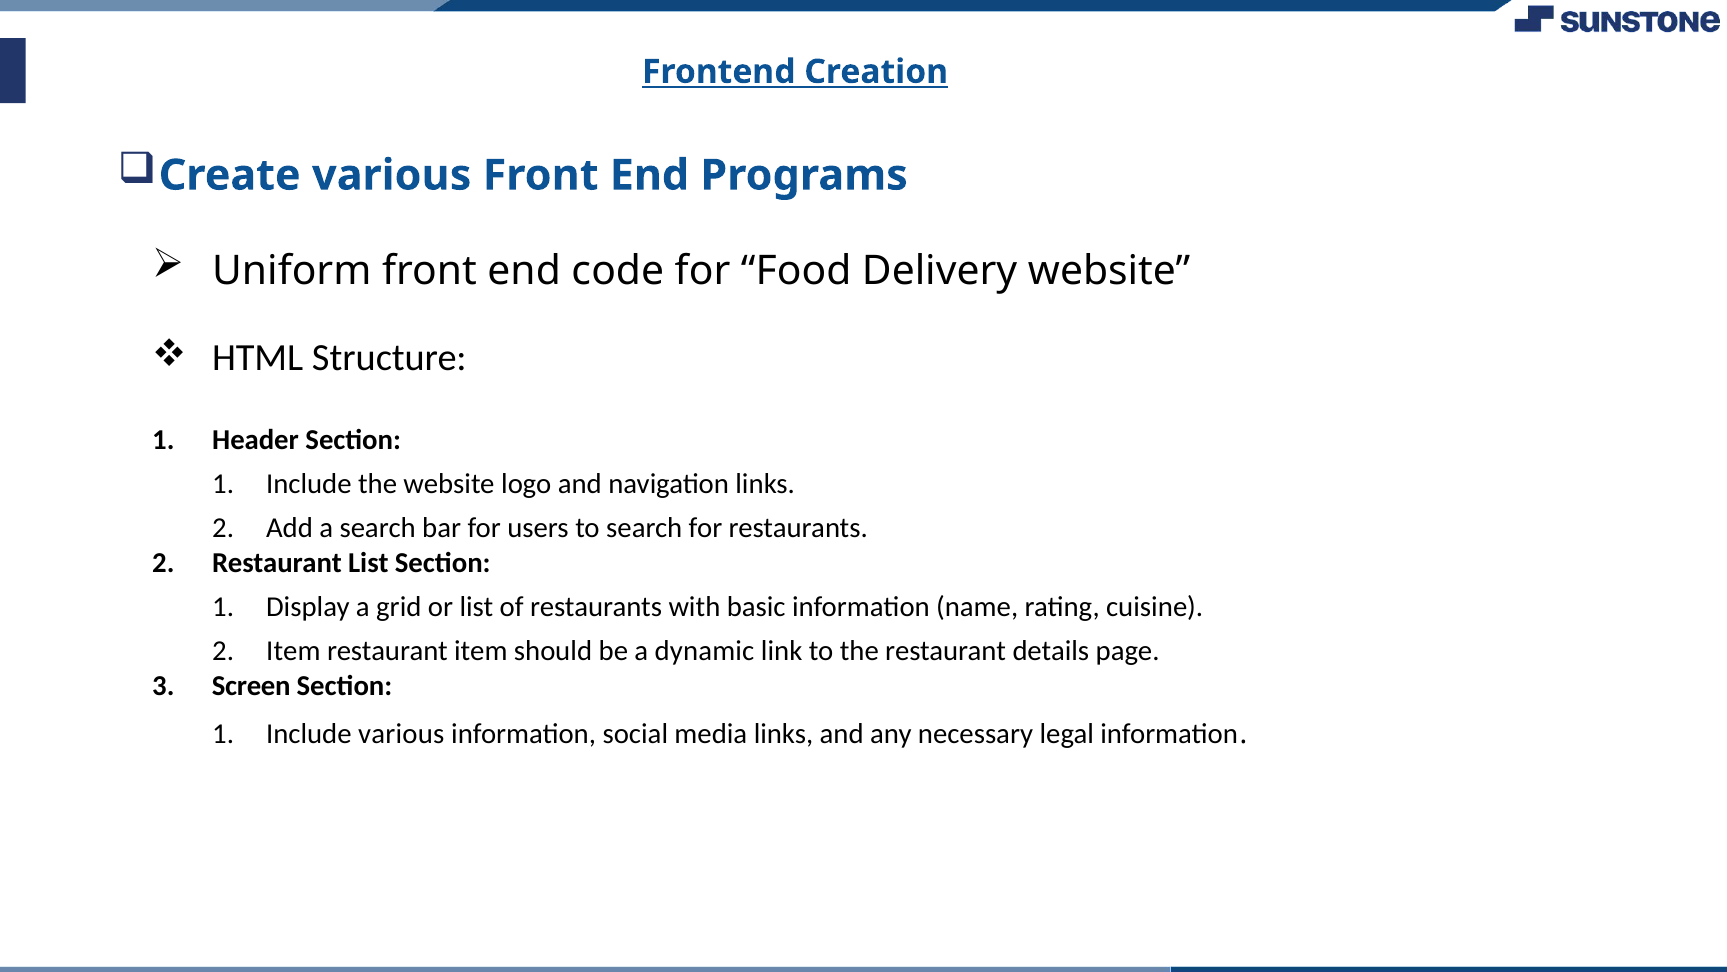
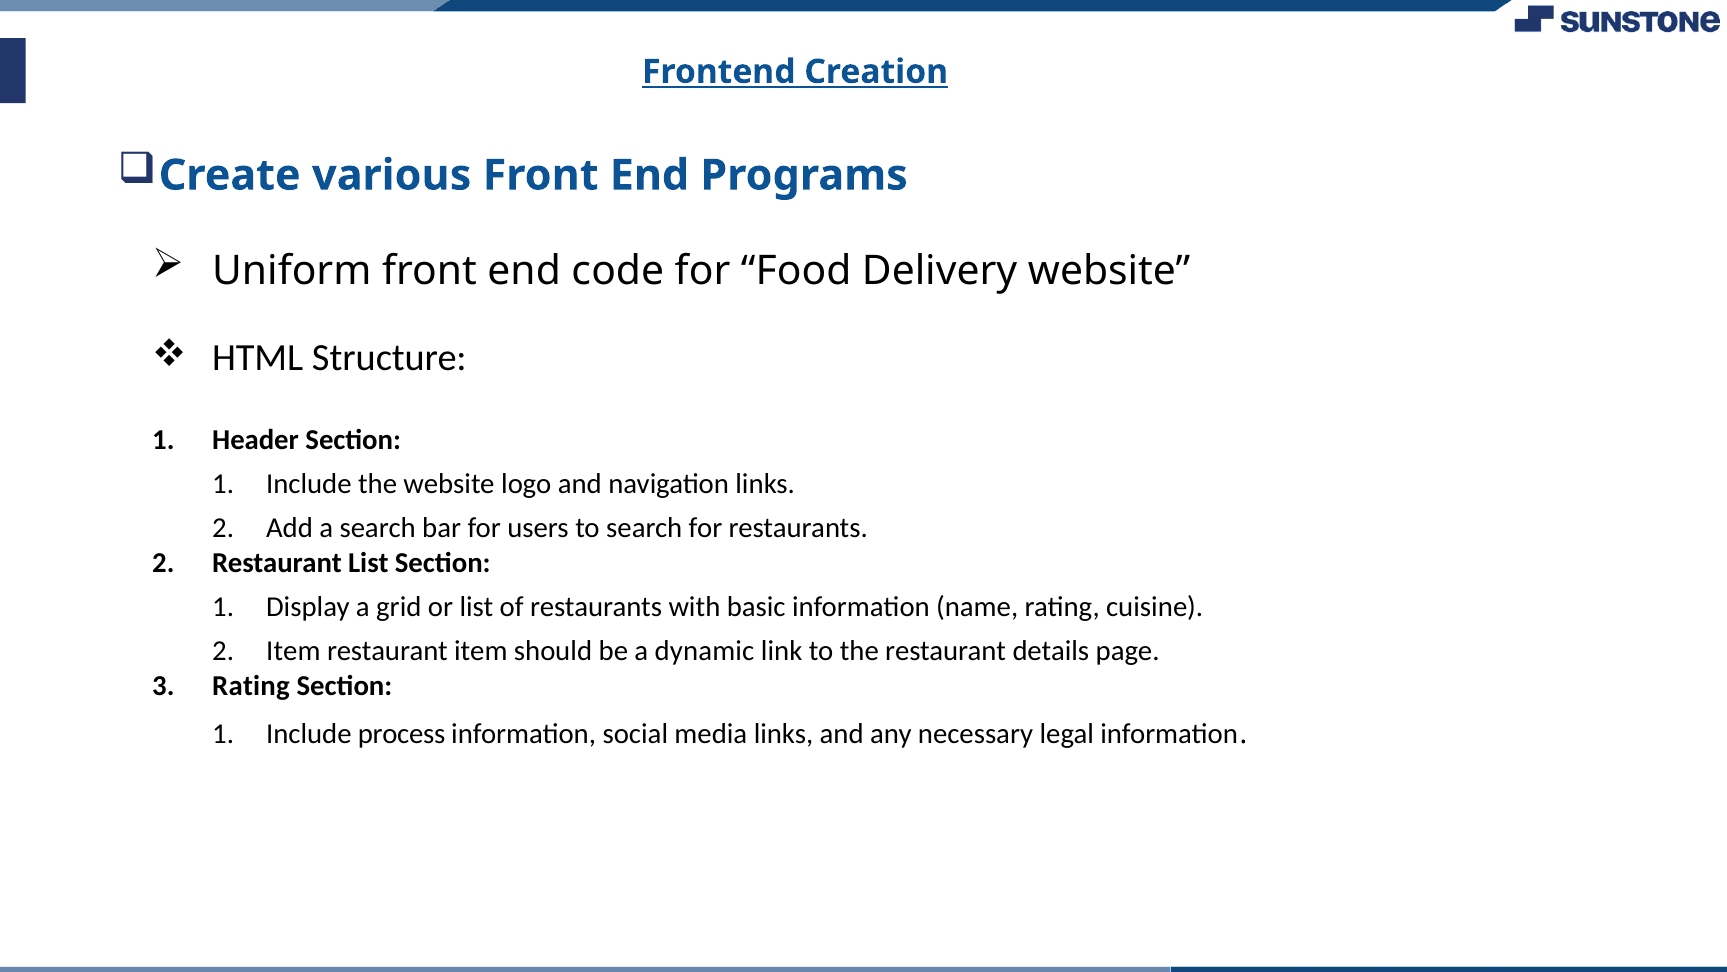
Screen: Screen -> Rating (251, 686)
Include various: various -> process (402, 734)
